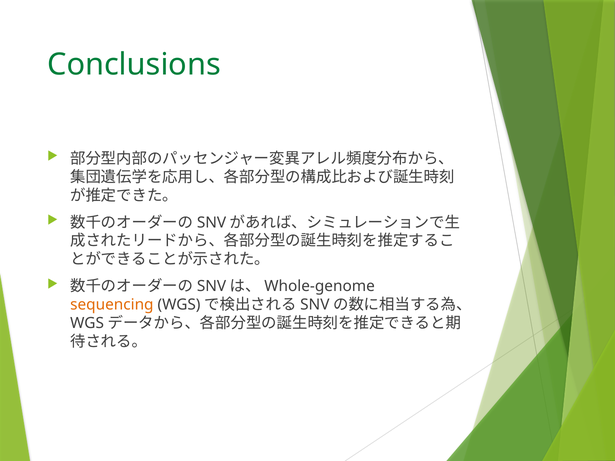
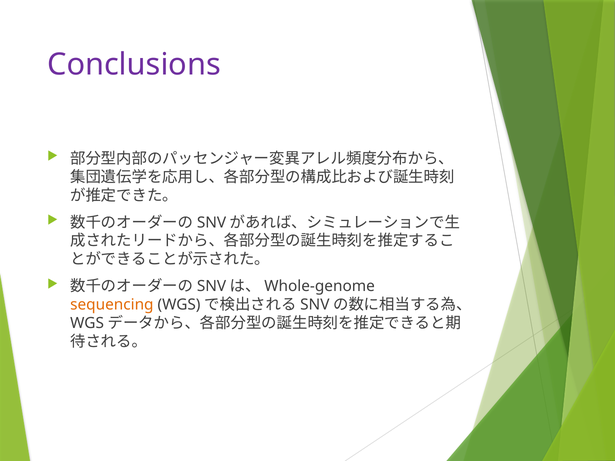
Conclusions colour: green -> purple (134, 65)
